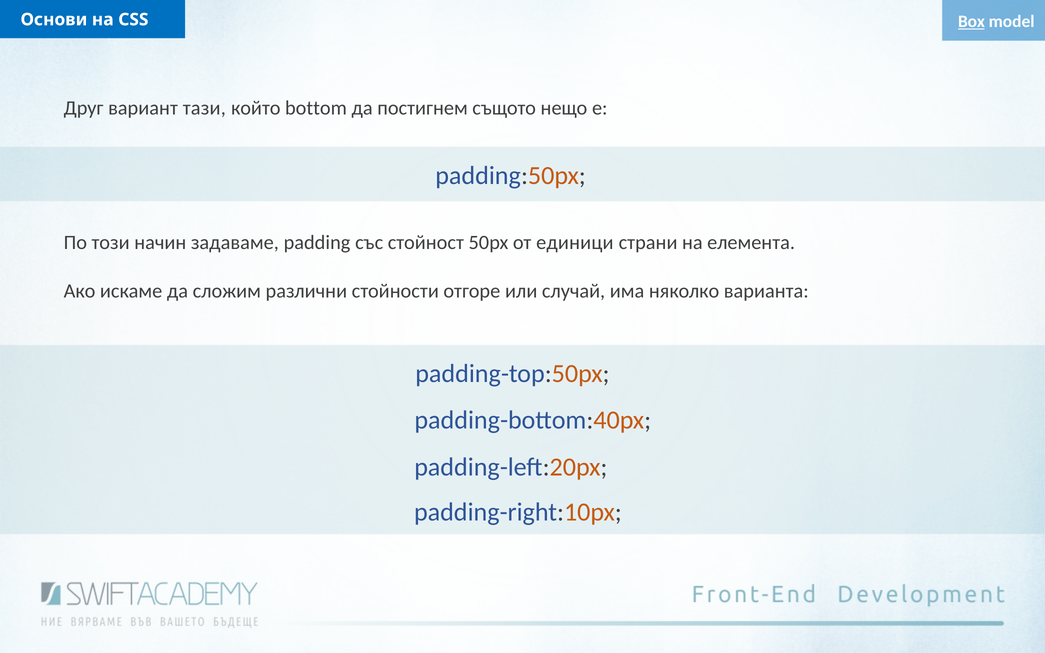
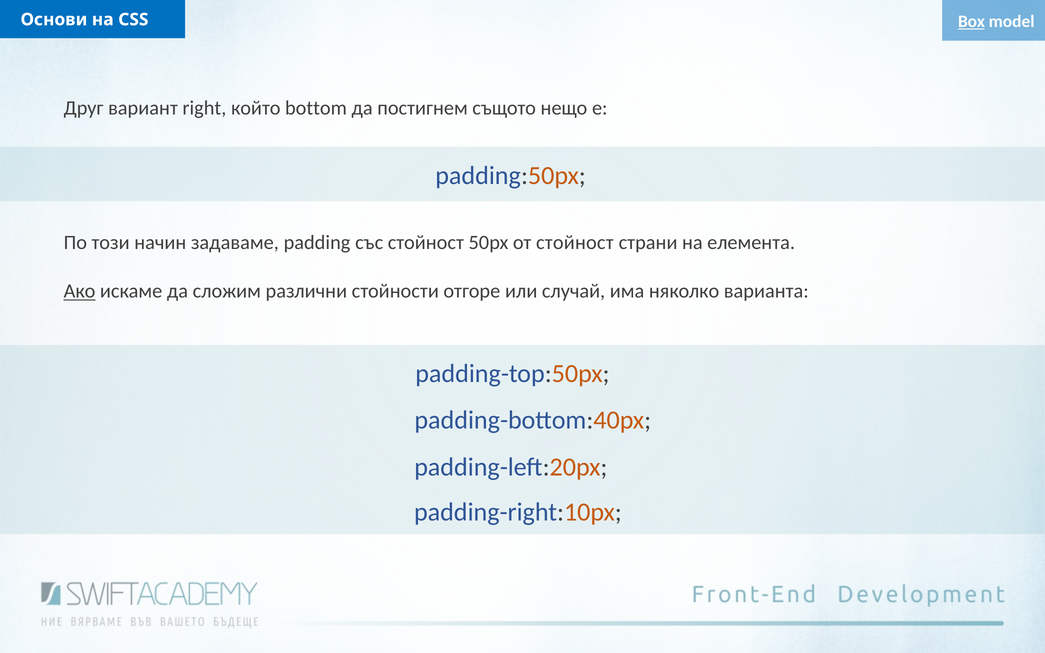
тази: тази -> right (204, 108)
от единици: единици -> стойност (575, 242)
Ако underline: none -> present (80, 291)
